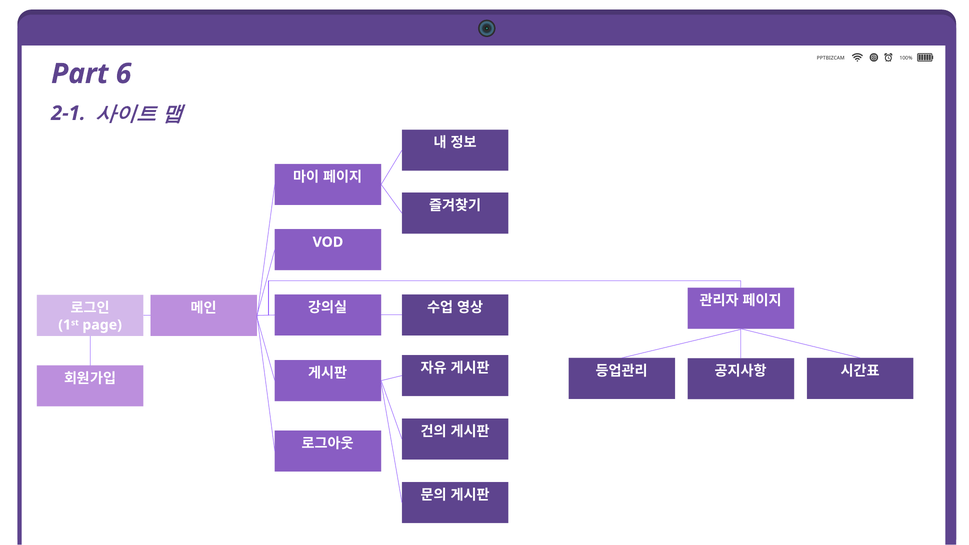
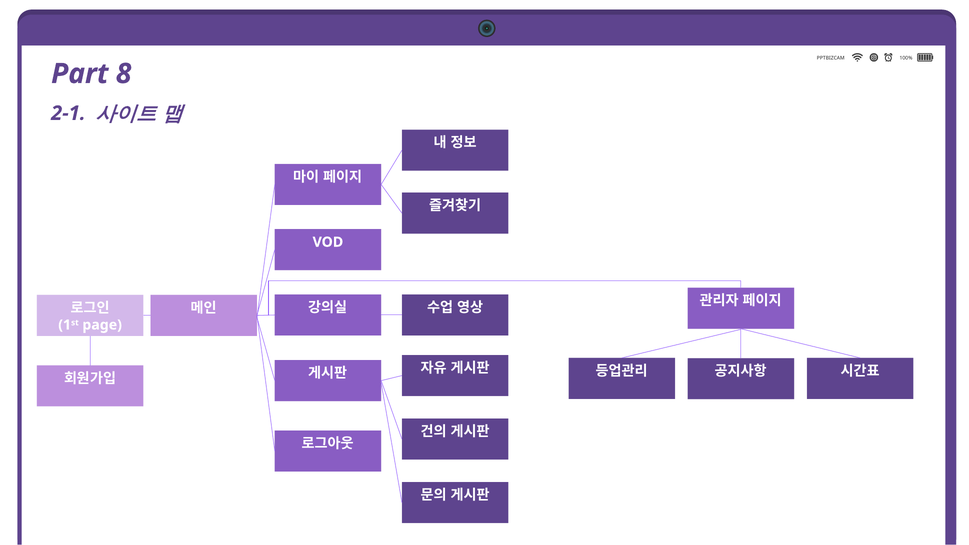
6: 6 -> 8 (124, 74)
